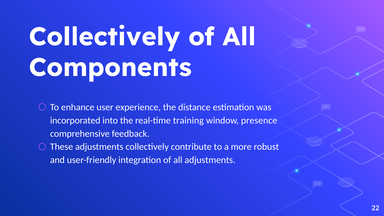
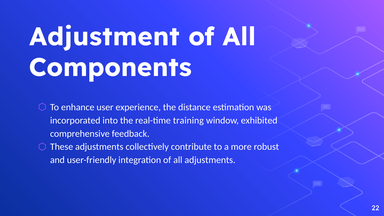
Collectively: Collectively -> Adjustment (104, 37)
presence: presence -> exhibited (259, 120)
